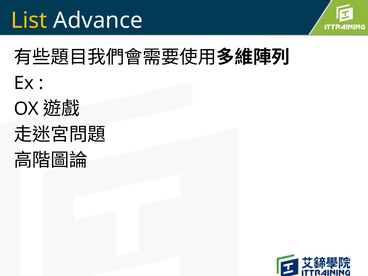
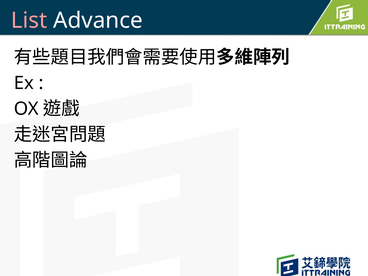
List colour: yellow -> pink (29, 21)
